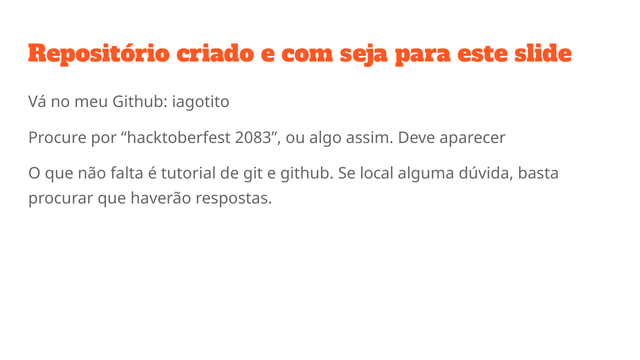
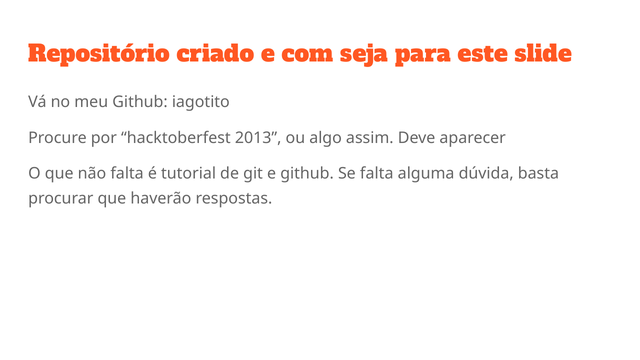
2083: 2083 -> 2013 (258, 138)
Se local: local -> falta (377, 173)
